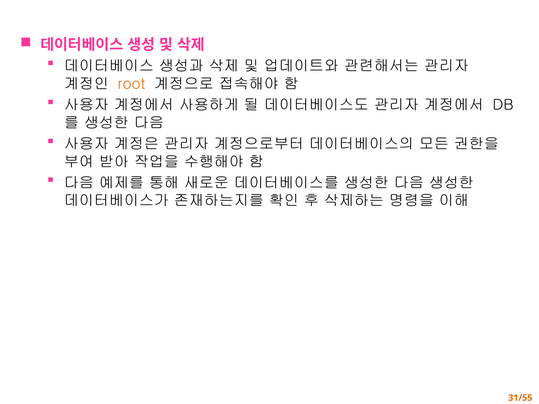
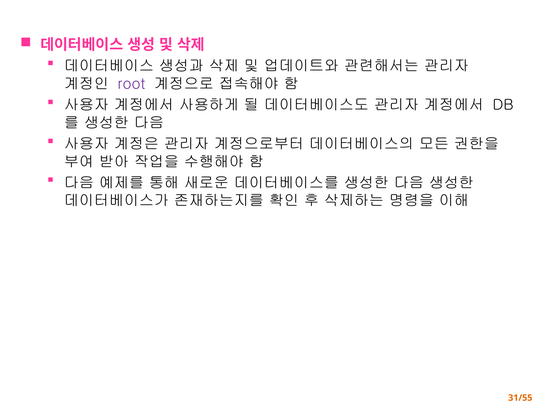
root colour: orange -> purple (131, 84)
